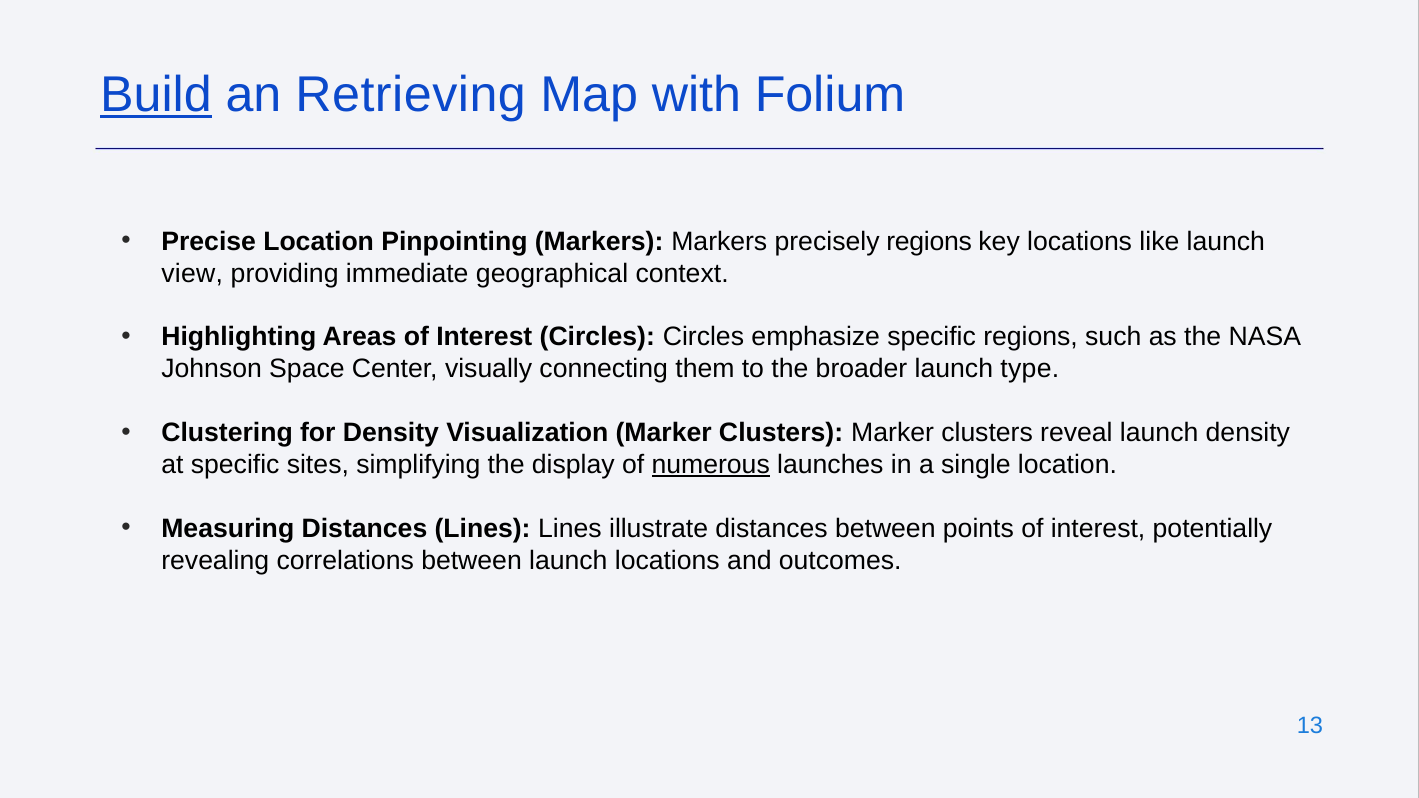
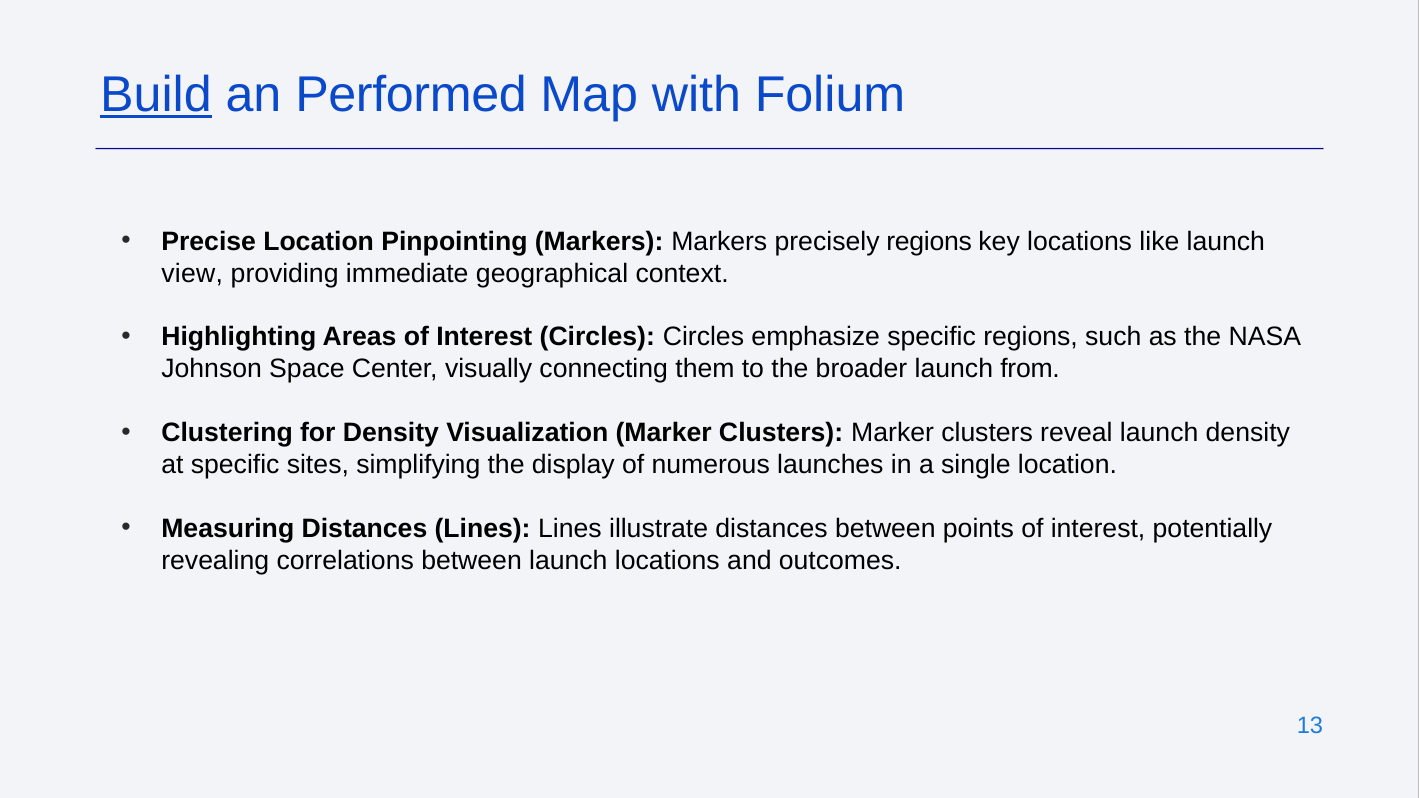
Retrieving: Retrieving -> Performed (411, 95)
type: type -> from (1030, 369)
numerous underline: present -> none (711, 465)
